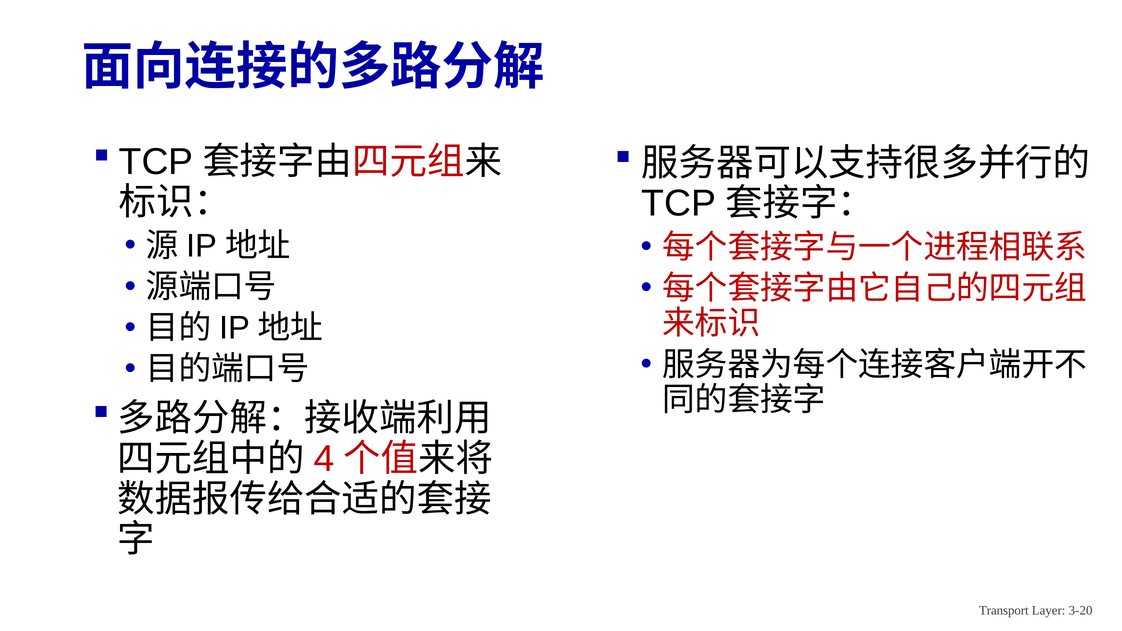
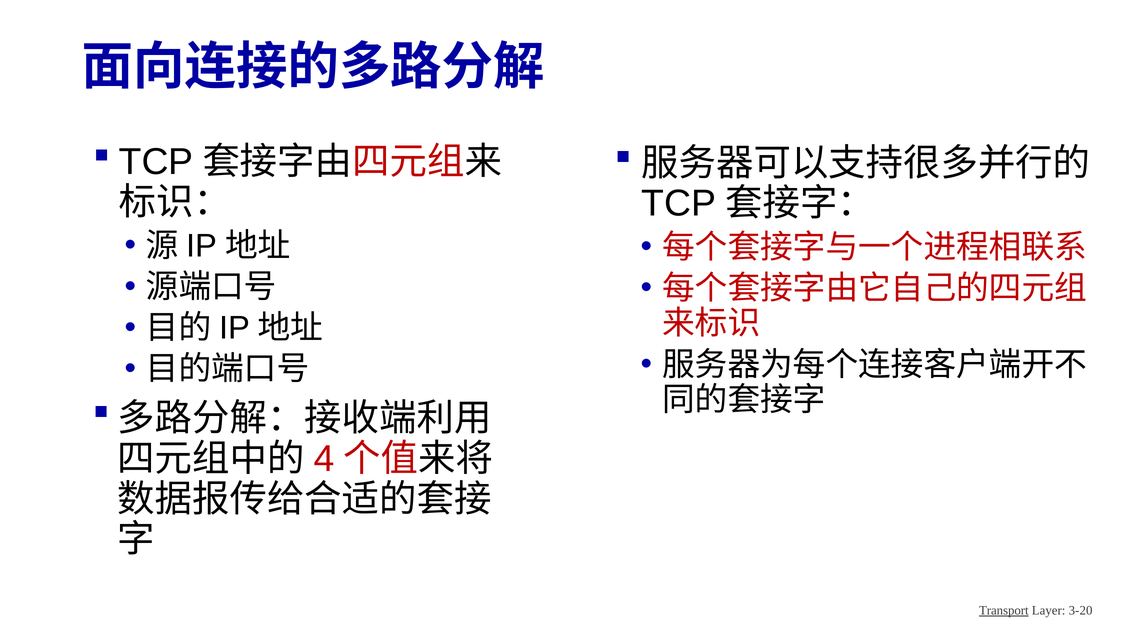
Transport underline: none -> present (1004, 611)
